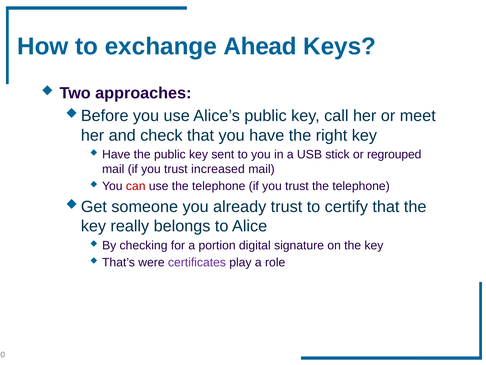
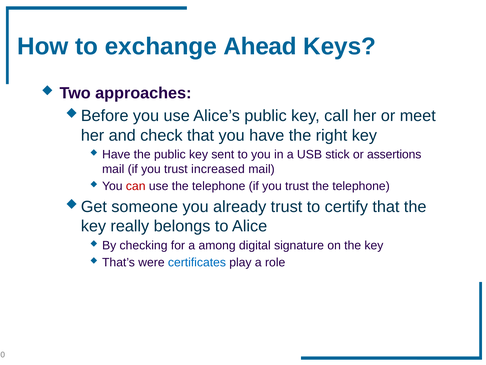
regrouped: regrouped -> assertions (394, 154)
portion: portion -> among (217, 245)
certificates colour: purple -> blue (197, 262)
